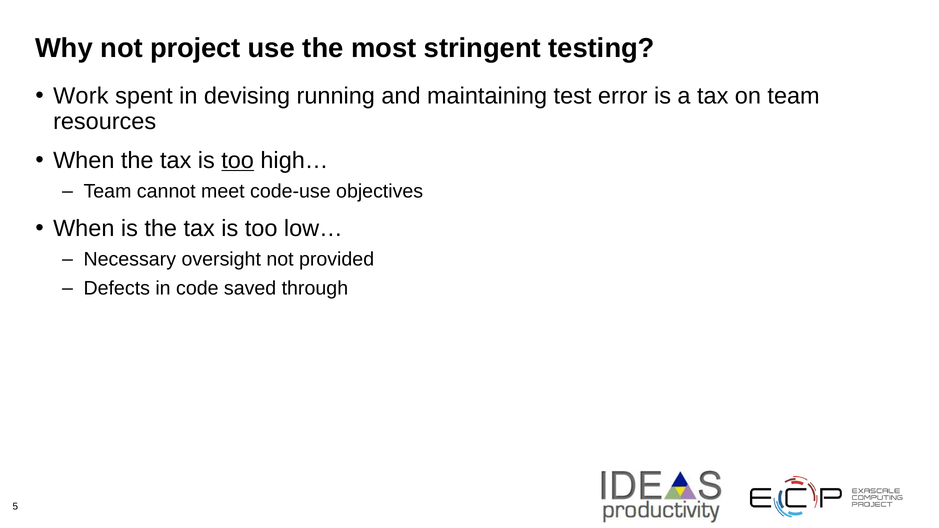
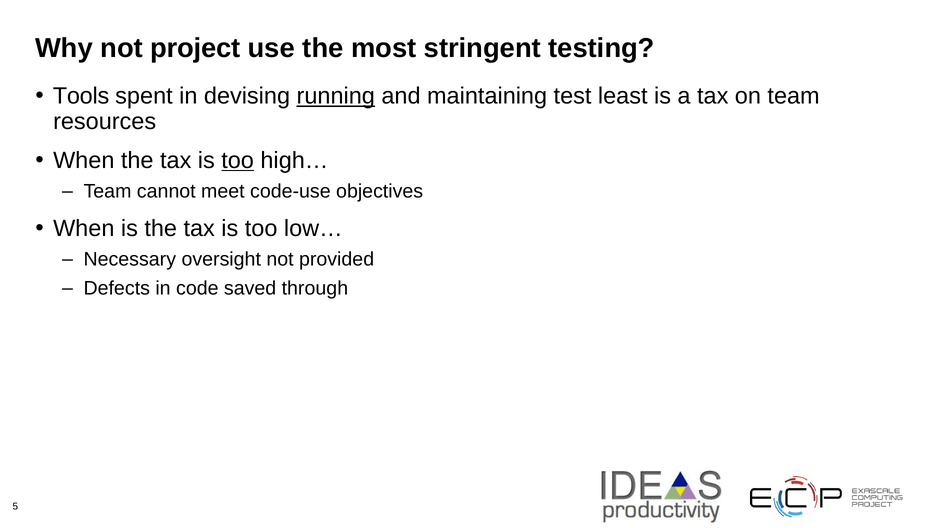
Work: Work -> Tools (81, 96)
running underline: none -> present (336, 96)
error: error -> least (623, 96)
